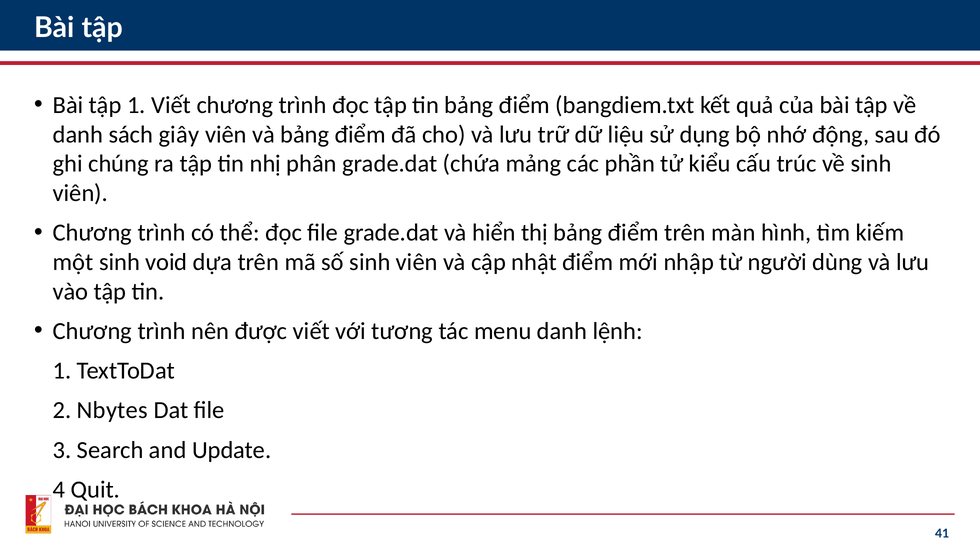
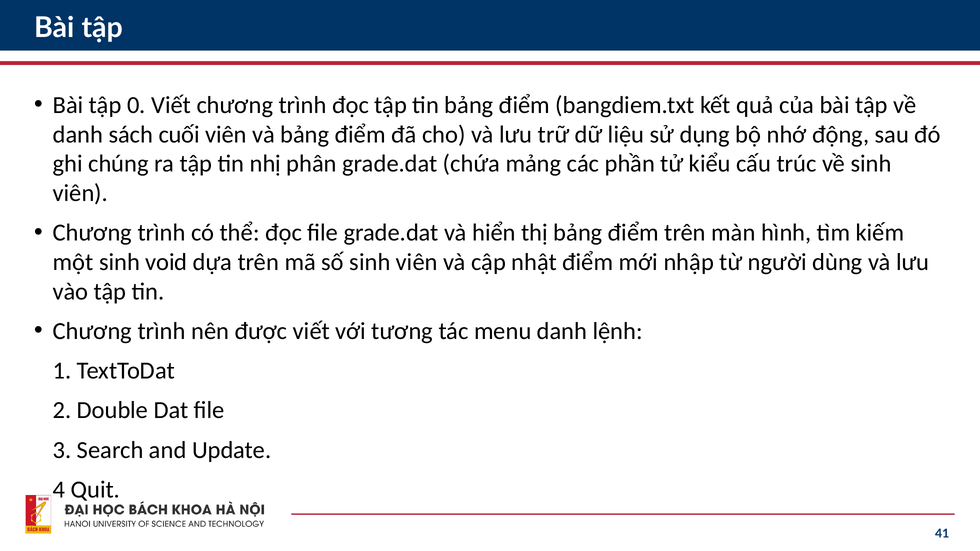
tập 1: 1 -> 0 (136, 105)
giây: giây -> cuối (179, 135)
Nbytes: Nbytes -> Double (113, 411)
